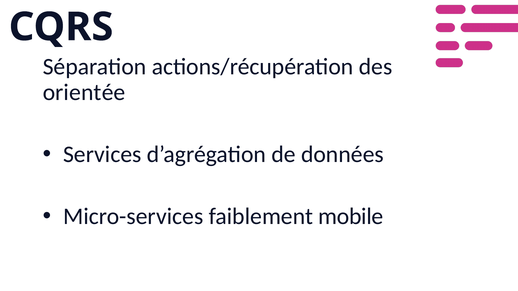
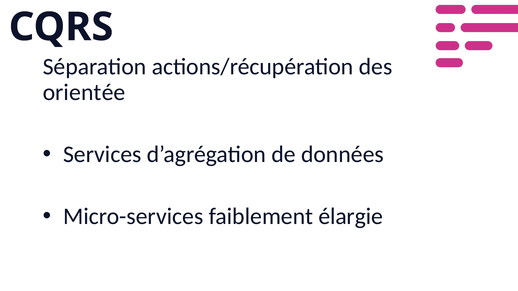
mobile: mobile -> élargie (351, 216)
